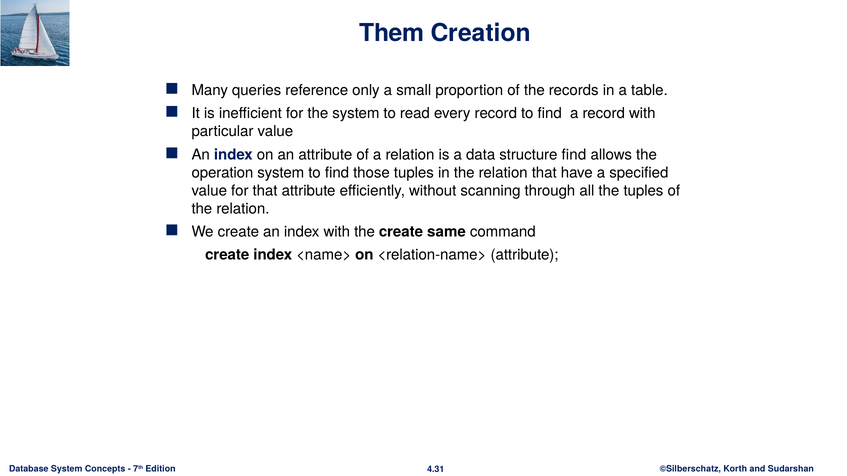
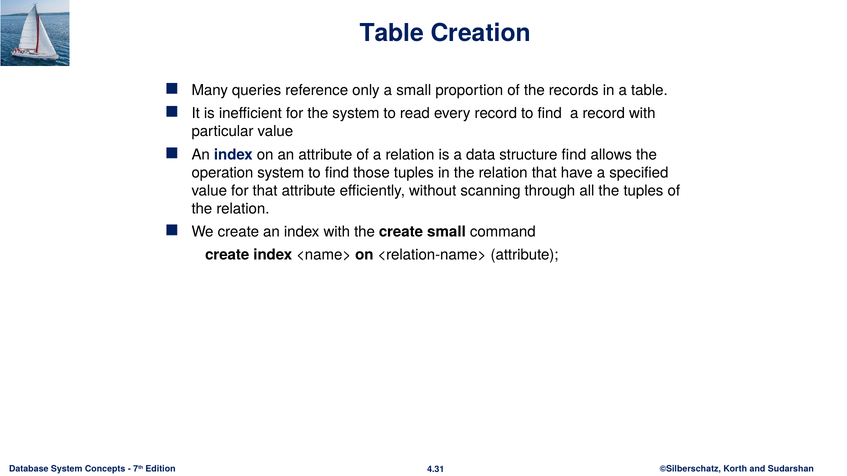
Them: Them -> Table (392, 33)
create same: same -> small (446, 232)
